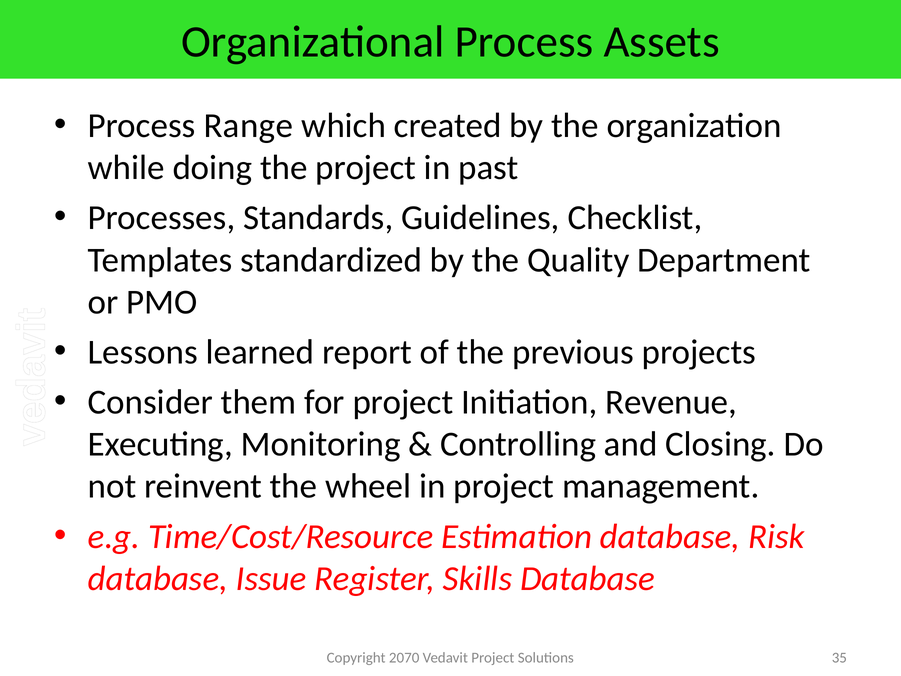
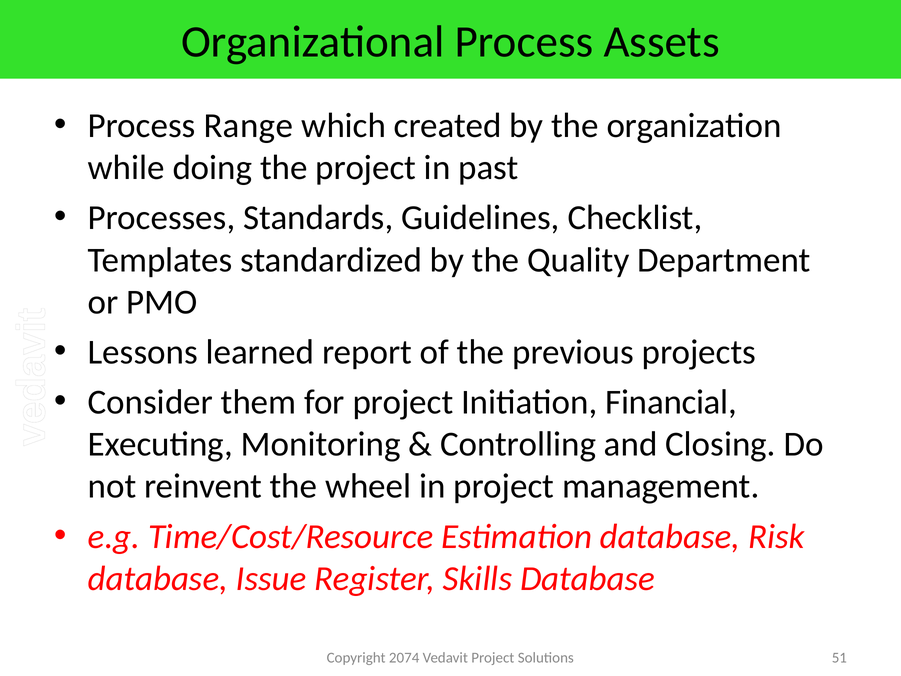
Revenue: Revenue -> Financial (671, 402)
2070: 2070 -> 2074 (404, 657)
35: 35 -> 51 (839, 657)
